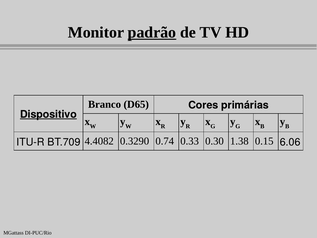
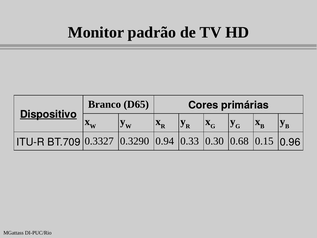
padrão underline: present -> none (152, 32)
4.4082: 4.4082 -> 0.3327 (99, 141)
0.74: 0.74 -> 0.94 (165, 141)
1.38: 1.38 -> 0.68 (239, 141)
6.06: 6.06 -> 0.96 (290, 142)
